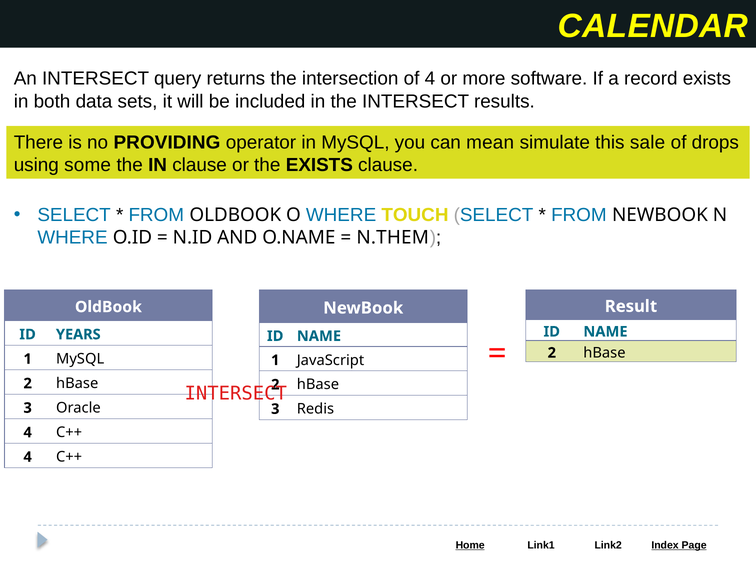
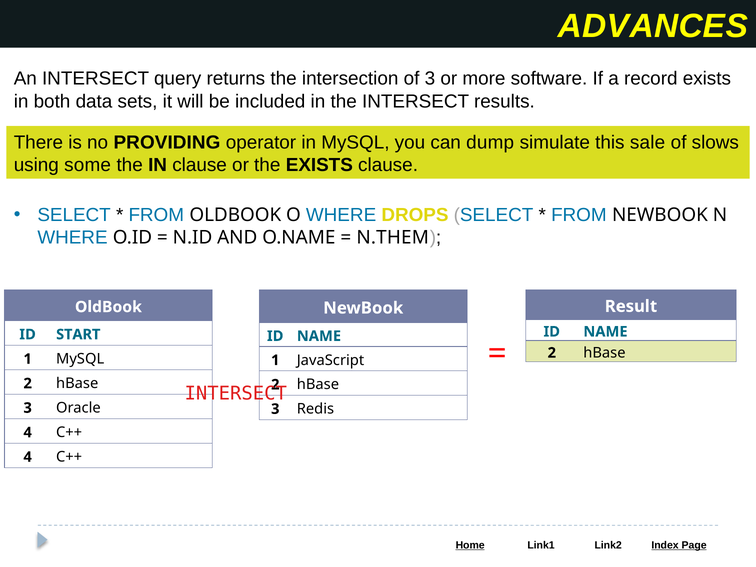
CALENDAR: CALENDAR -> ADVANCES (653, 26)
of 4: 4 -> 3 (430, 79)
mean: mean -> dump (490, 142)
drops: drops -> slows (715, 142)
TOUCH: TOUCH -> DROPS (415, 215)
YEARS: YEARS -> START (78, 334)
